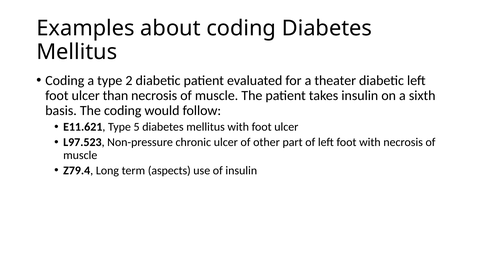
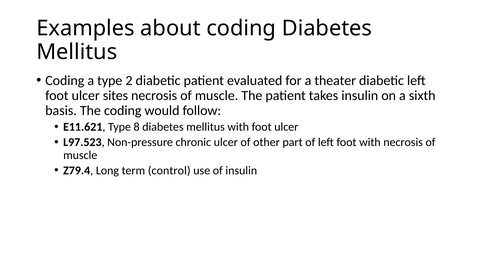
than: than -> sites (115, 96)
5: 5 -> 8 (137, 127)
aspects: aspects -> control (169, 171)
